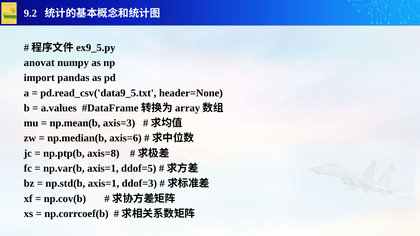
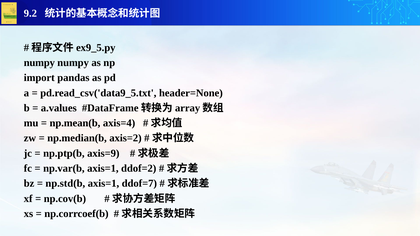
anovat: anovat -> numpy (39, 63)
axis=3: axis=3 -> axis=4 (119, 123)
axis=6: axis=6 -> axis=2 (125, 138)
axis=8: axis=8 -> axis=9 (103, 153)
ddof=5: ddof=5 -> ddof=2 (139, 169)
ddof=3: ddof=3 -> ddof=7 (139, 184)
